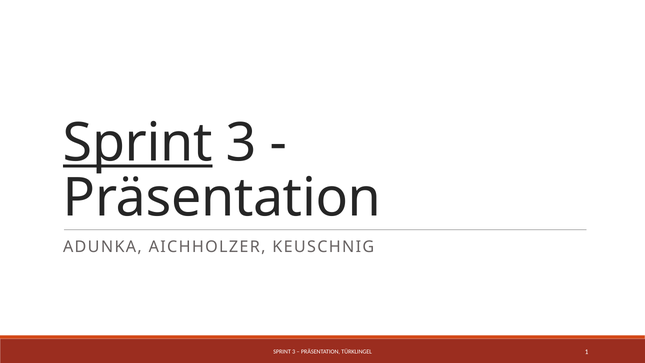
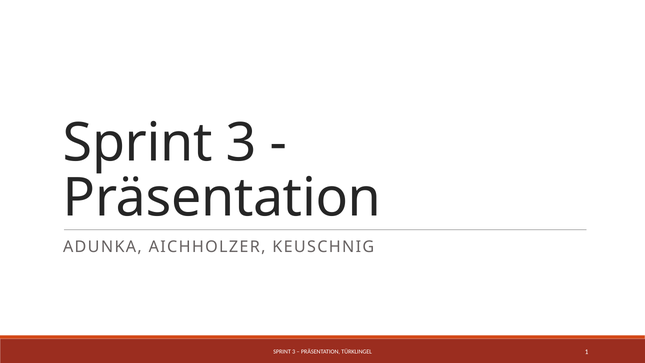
Sprint underline: present -> none (138, 143)
